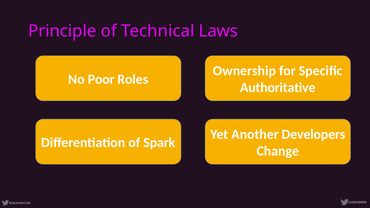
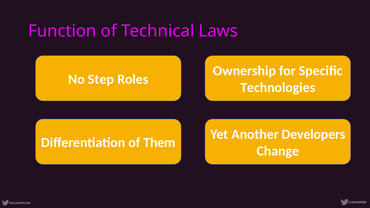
Principle: Principle -> Function (62, 31)
Poor: Poor -> Step (101, 79)
Authoritative: Authoritative -> Technologies (278, 88)
Spark: Spark -> Them (159, 143)
